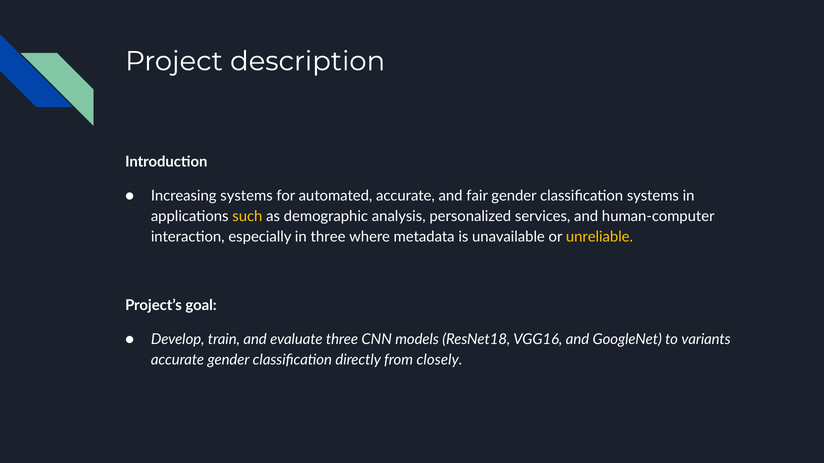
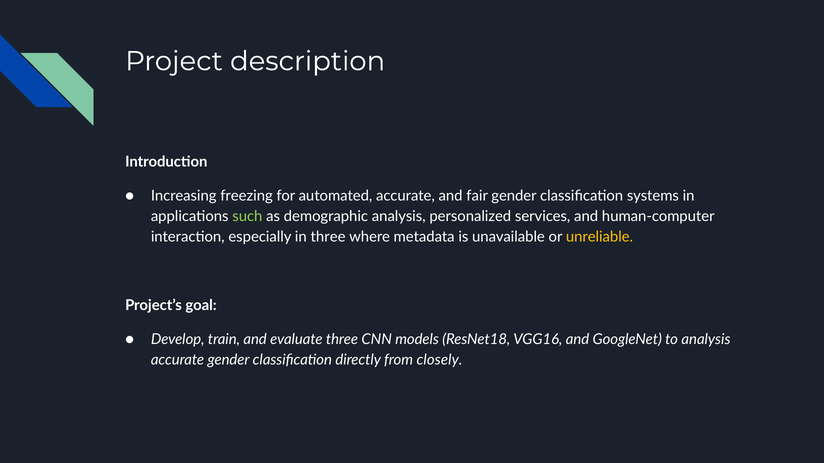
Increasing systems: systems -> freezing (247, 196)
such colour: yellow -> light green (247, 217)
to variants: variants -> analysis (706, 340)
